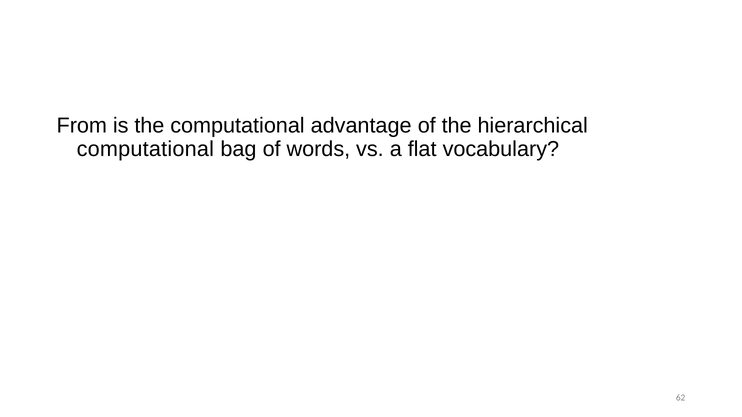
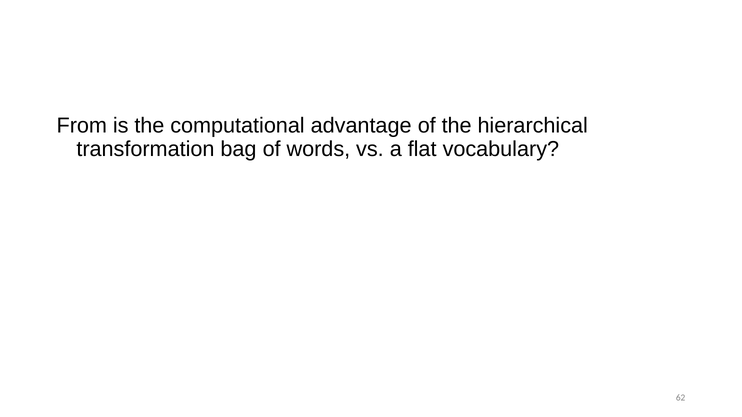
computational: computational -> transformation (145, 149)
